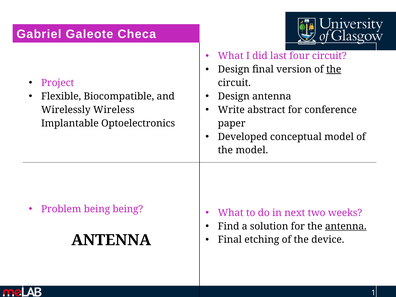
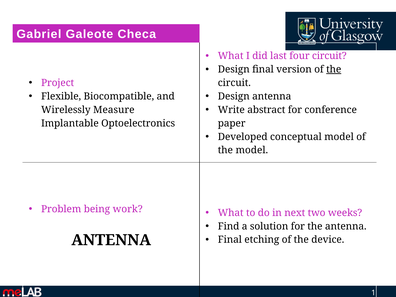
Wireless: Wireless -> Measure (114, 110)
being being: being -> work (128, 209)
antenna underline: present -> none (346, 226)
